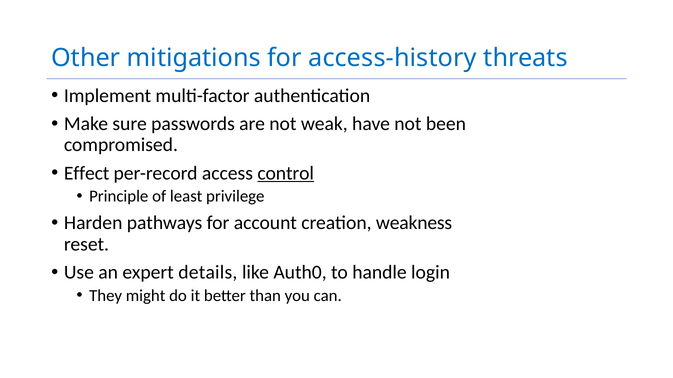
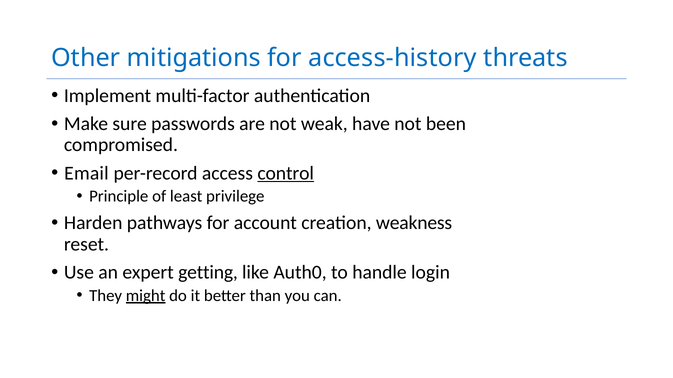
Effect: Effect -> Email (86, 173)
details: details -> getting (208, 273)
might underline: none -> present (146, 296)
